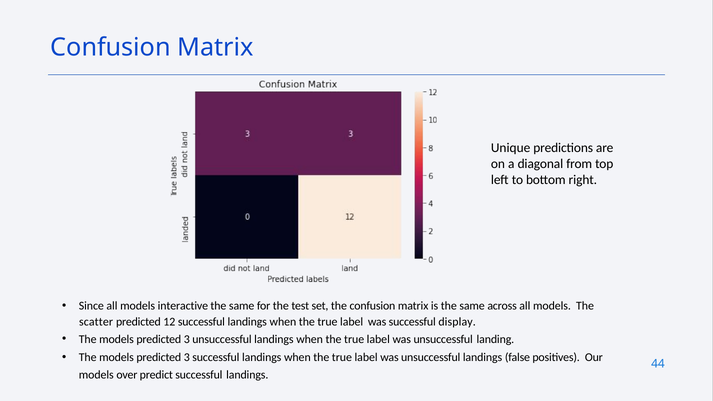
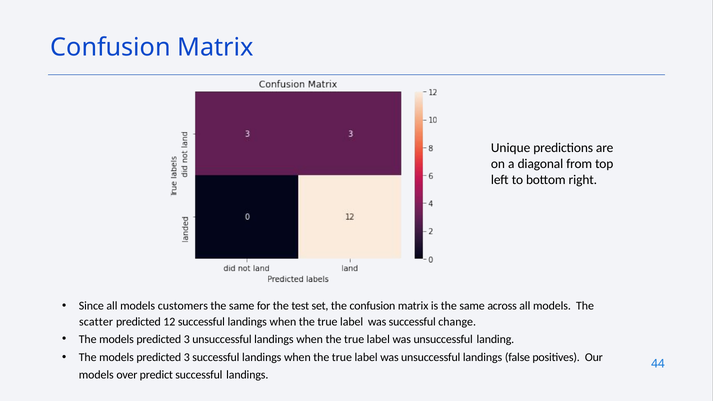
interactive: interactive -> customers (183, 306)
display: display -> change (457, 322)
